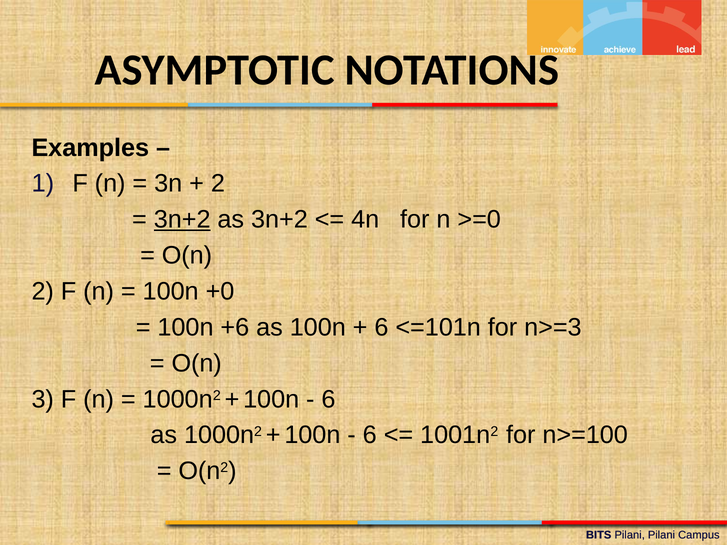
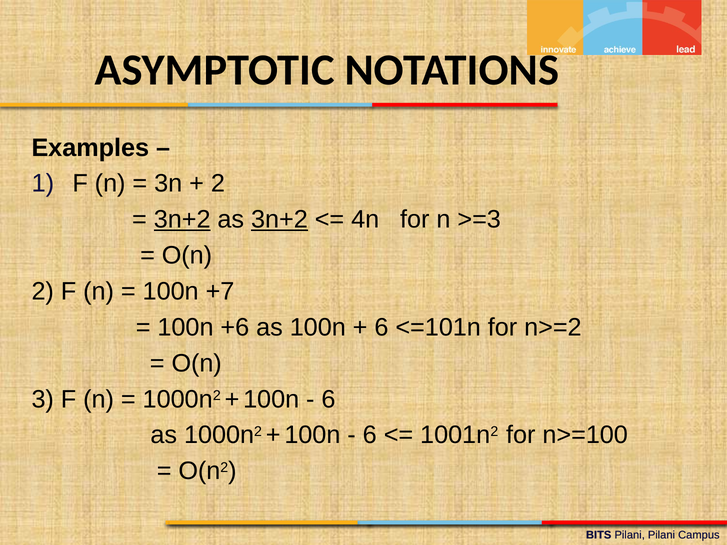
3n+2 underline: none -> present (279, 220)
>=0: >=0 -> >=3 (479, 220)
+0: +0 -> +7 (220, 292)
n>=3: n>=3 -> n>=2 (553, 328)
